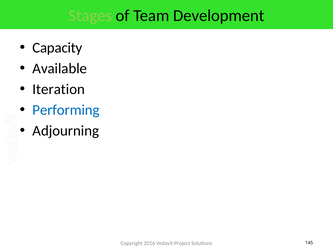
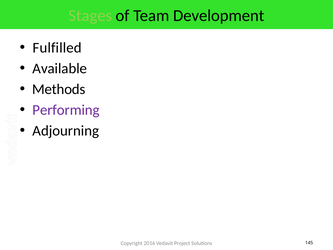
Capacity: Capacity -> Fulfilled (57, 48)
Iteration: Iteration -> Methods (59, 89)
Performing colour: blue -> purple (66, 110)
